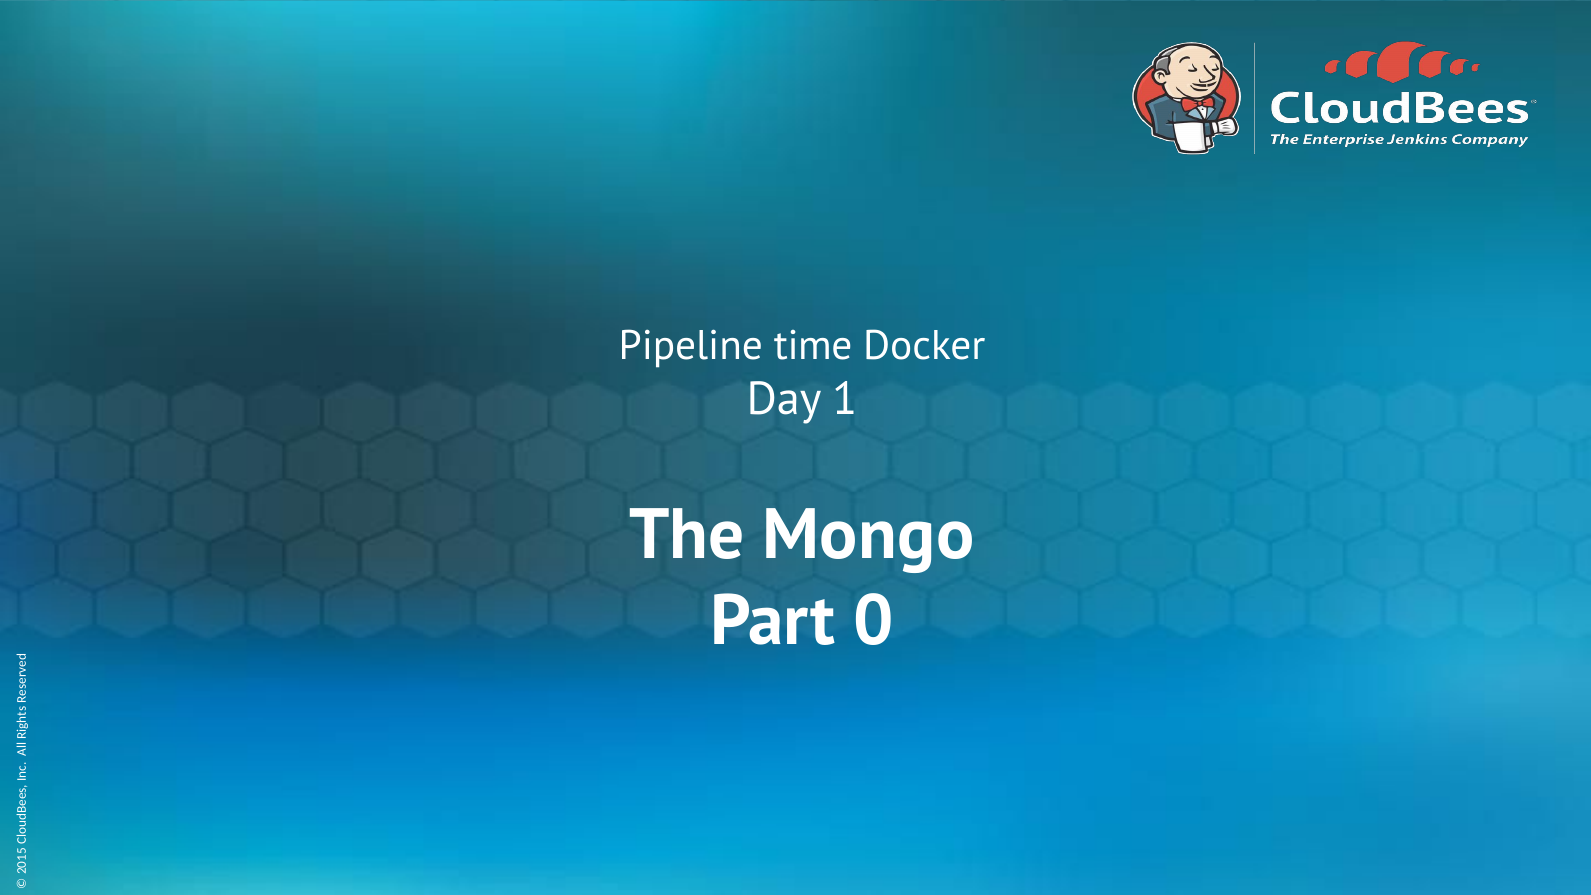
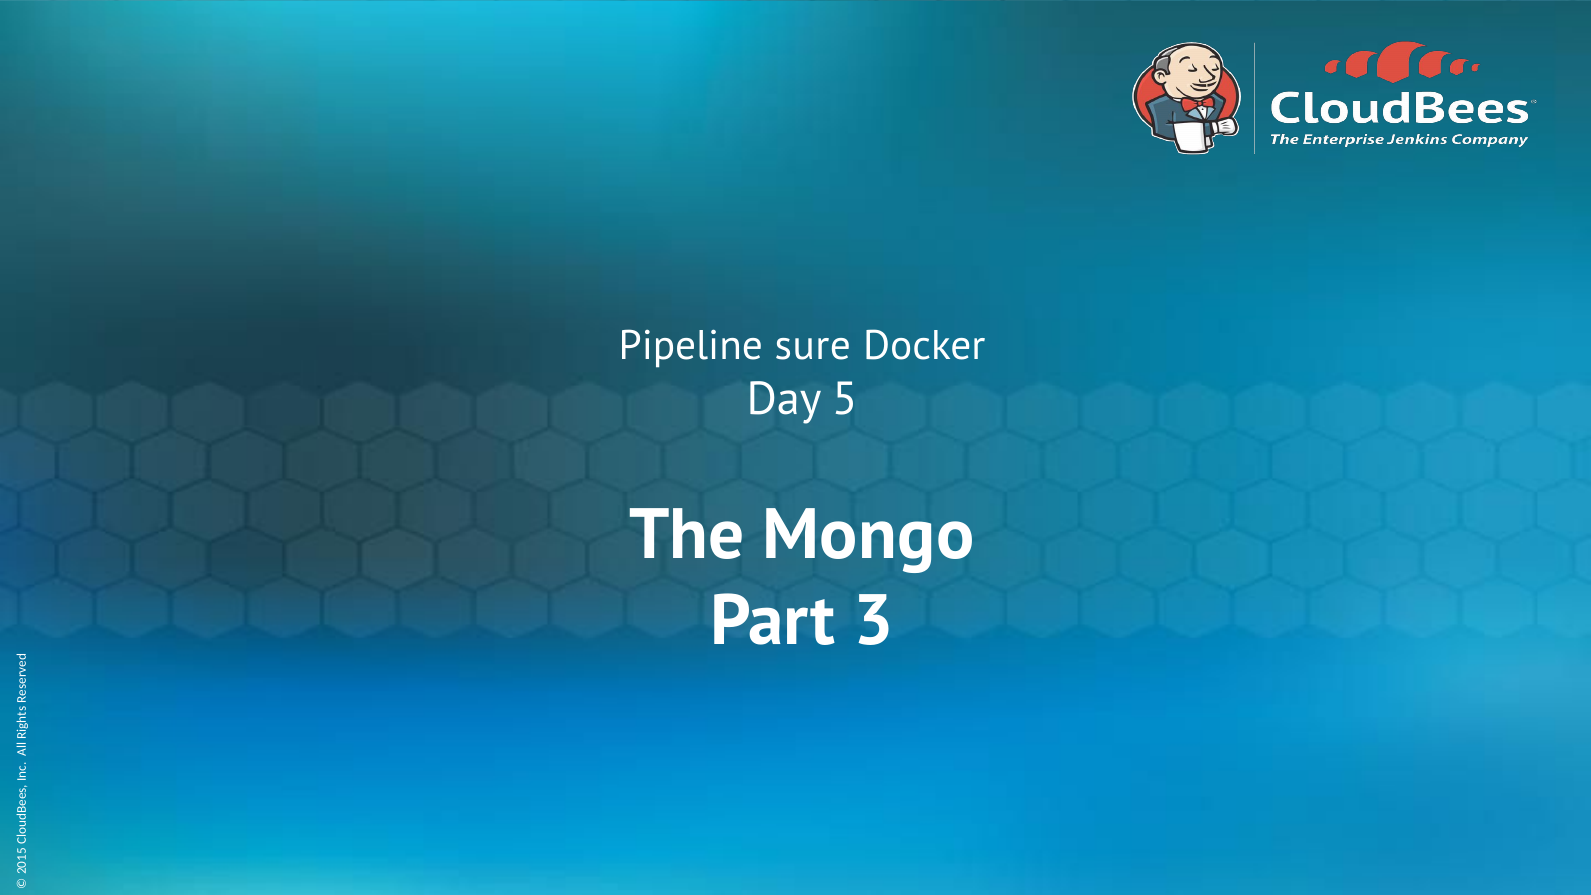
time: time -> sure (813, 346)
Day 1: 1 -> 5 (845, 399)
Part 0: 0 -> 3 (874, 621)
